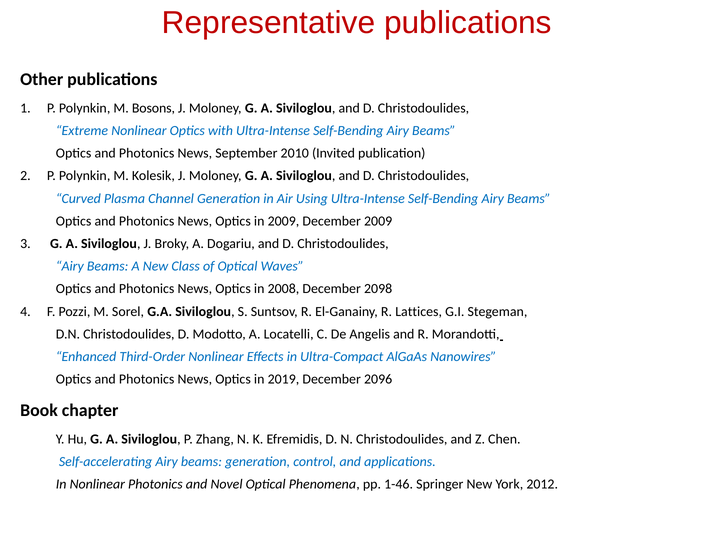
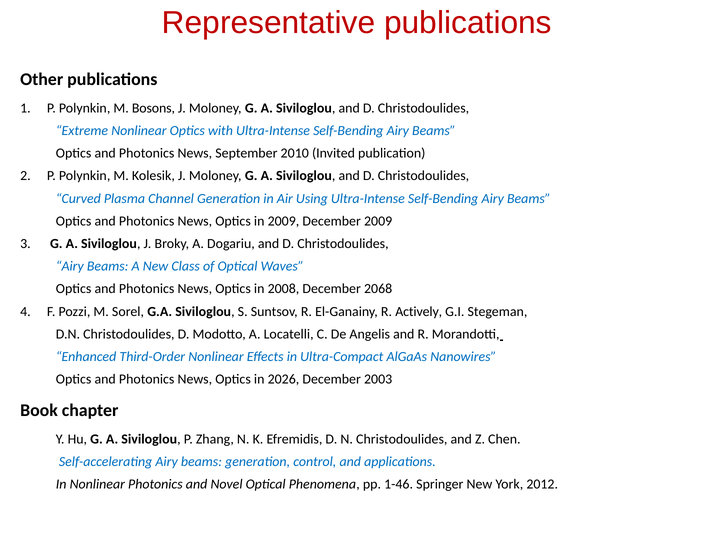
2098: 2098 -> 2068 (378, 289)
Lattices: Lattices -> Actively (419, 312)
2019: 2019 -> 2026 (283, 380)
2096: 2096 -> 2003 (378, 380)
